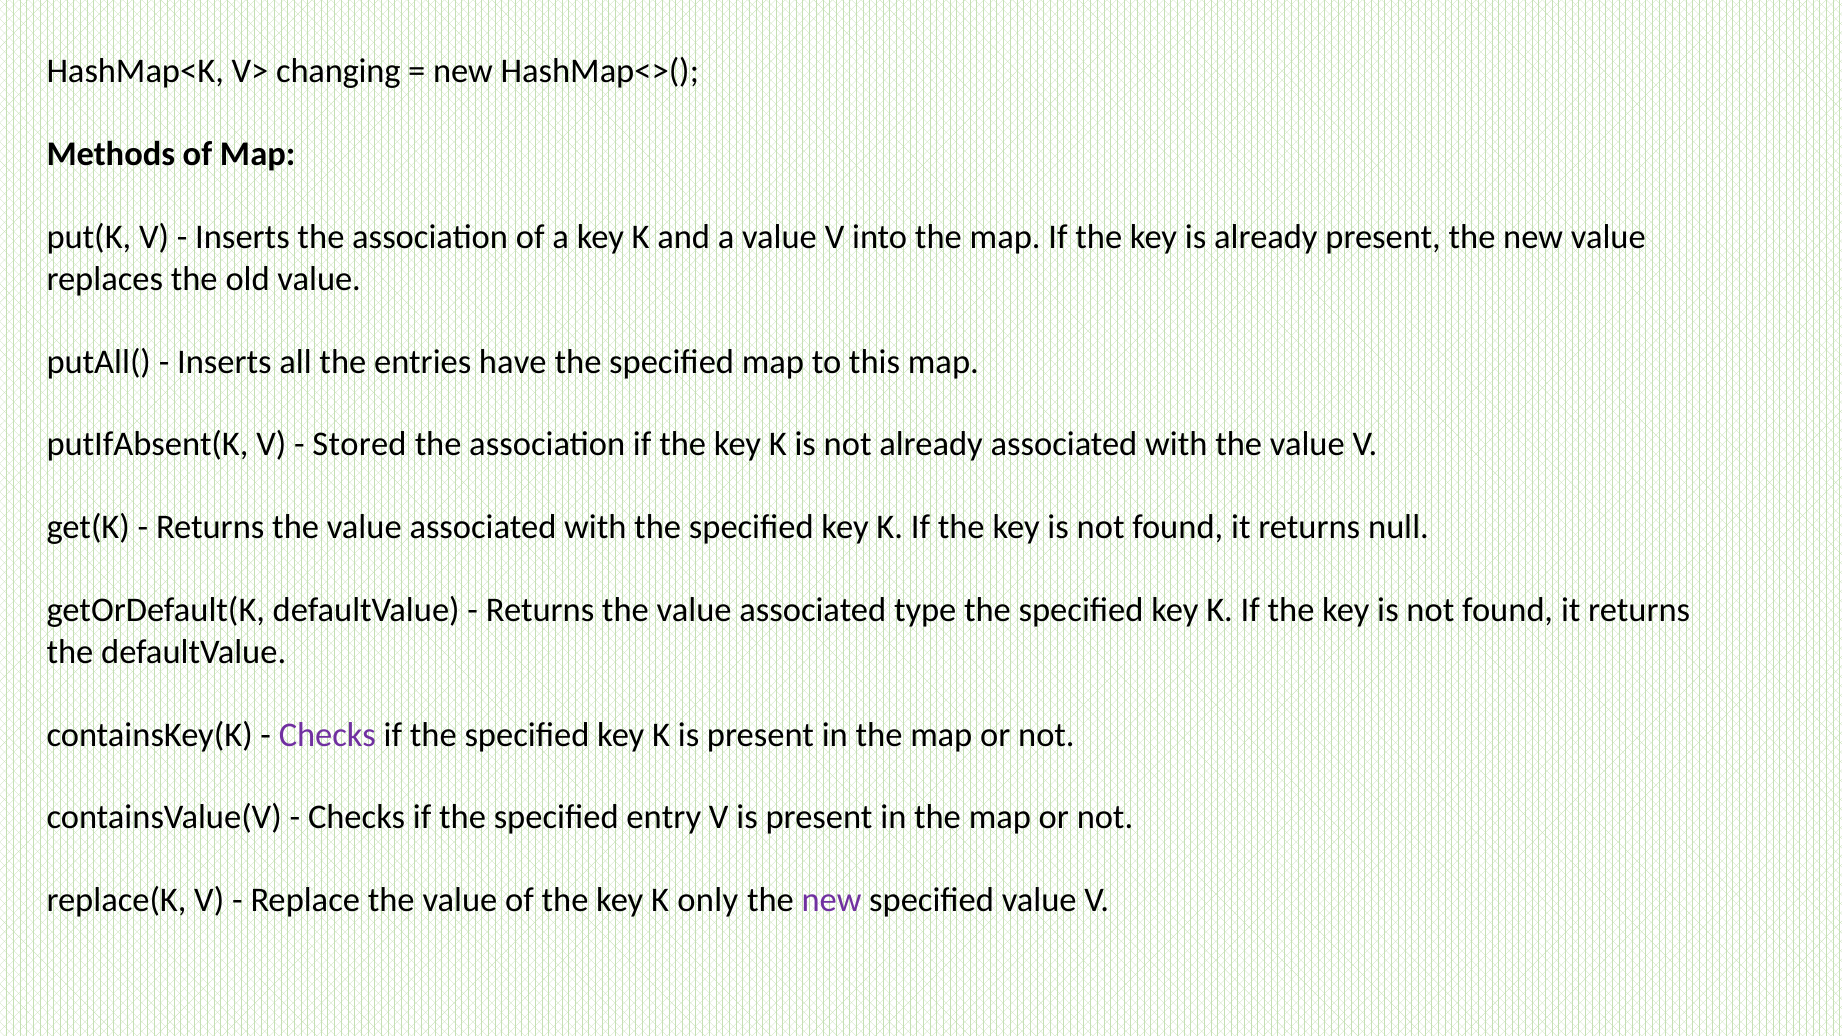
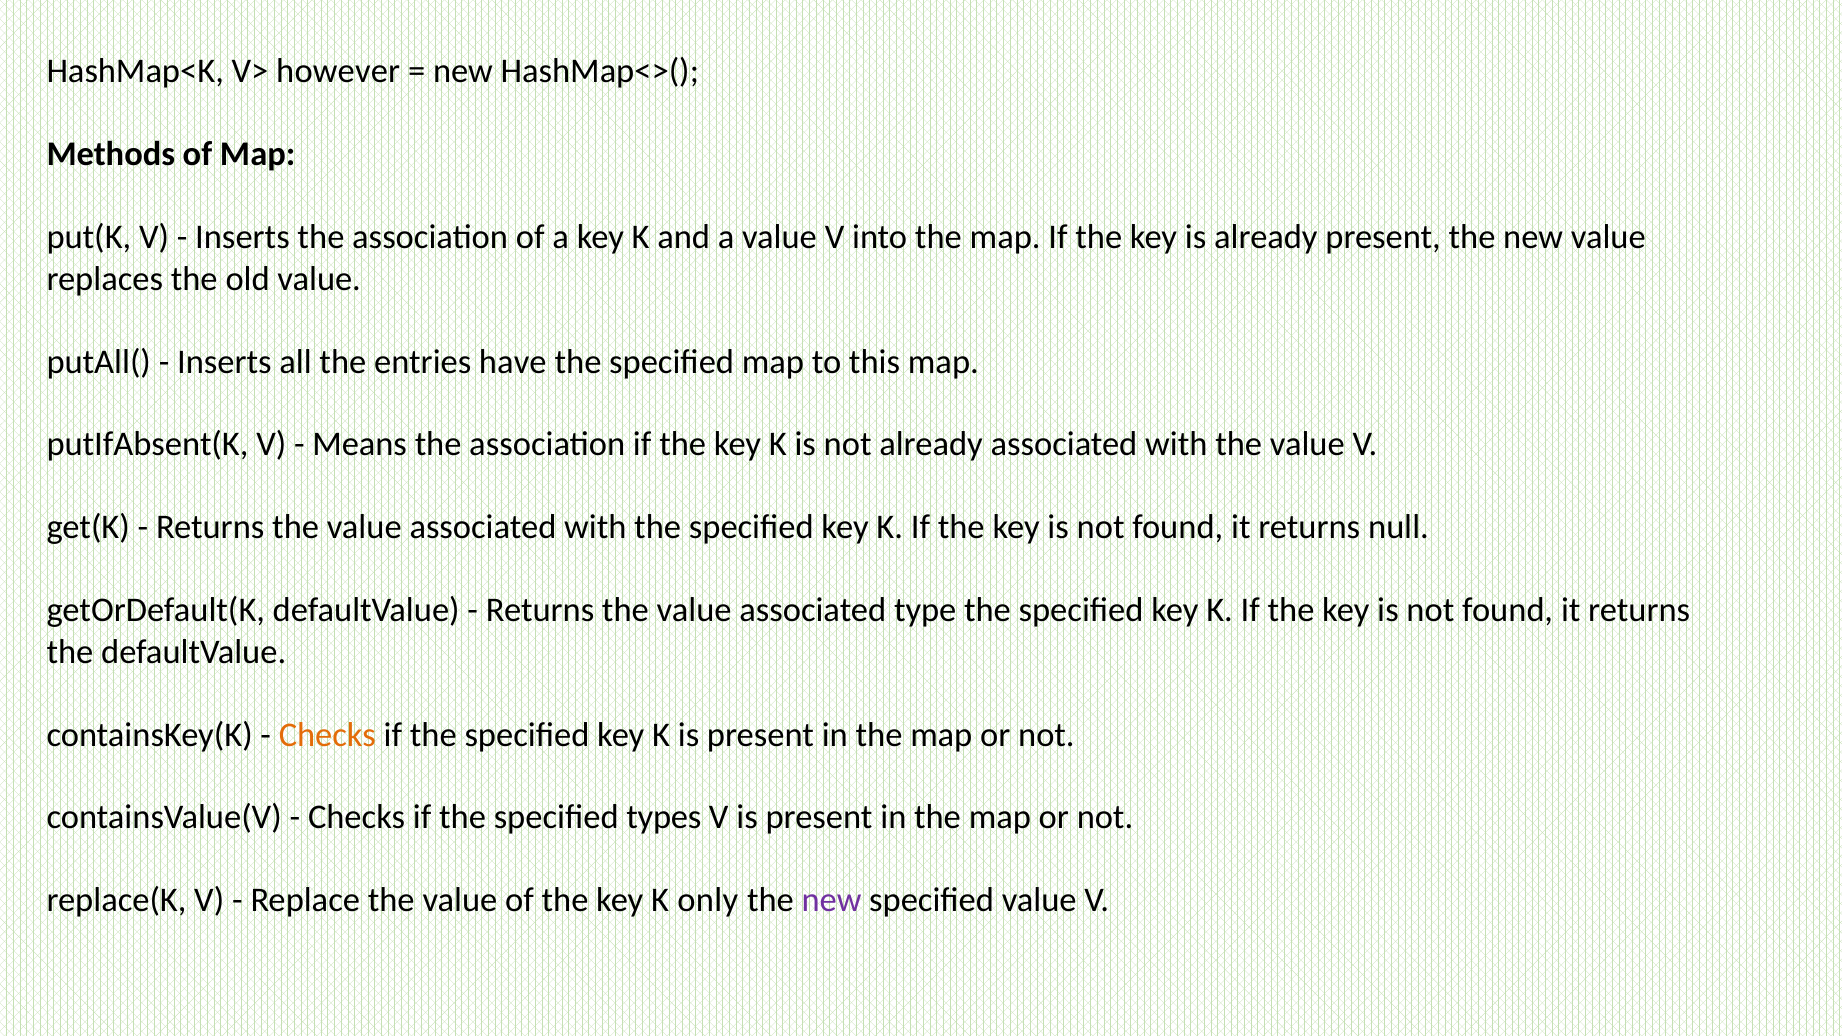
changing: changing -> however (338, 72)
Stored: Stored -> Means (360, 445)
Checks colour: purple -> orange (327, 735)
entry: entry -> types (664, 818)
